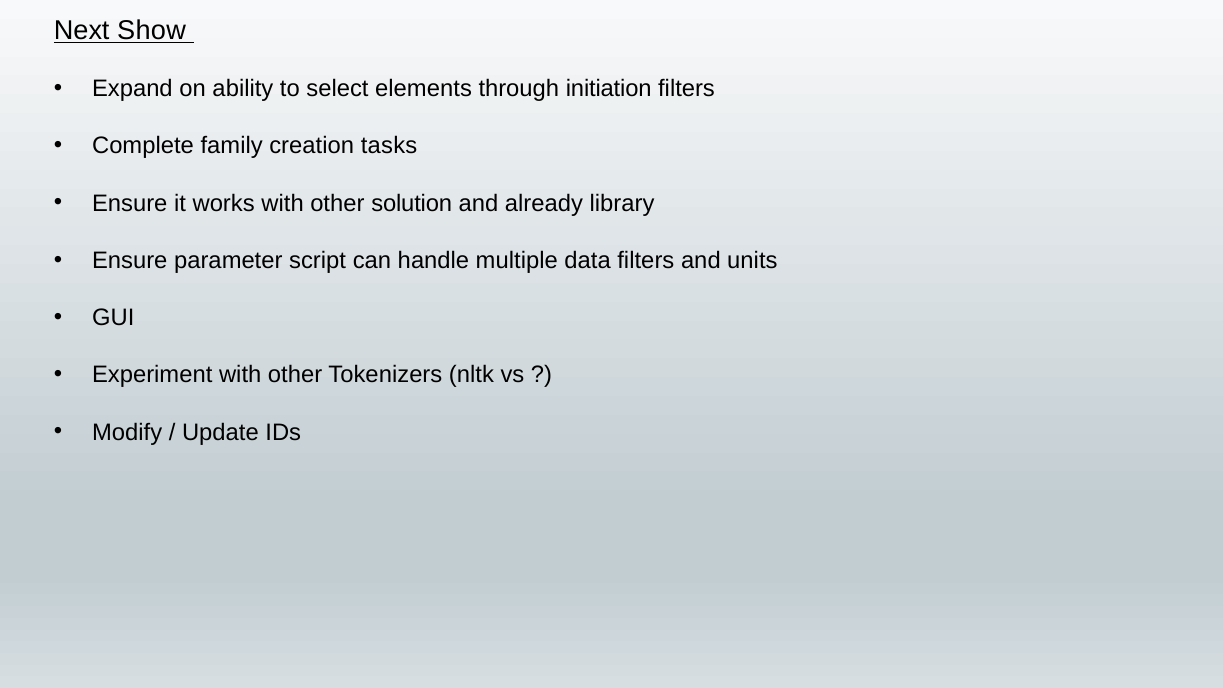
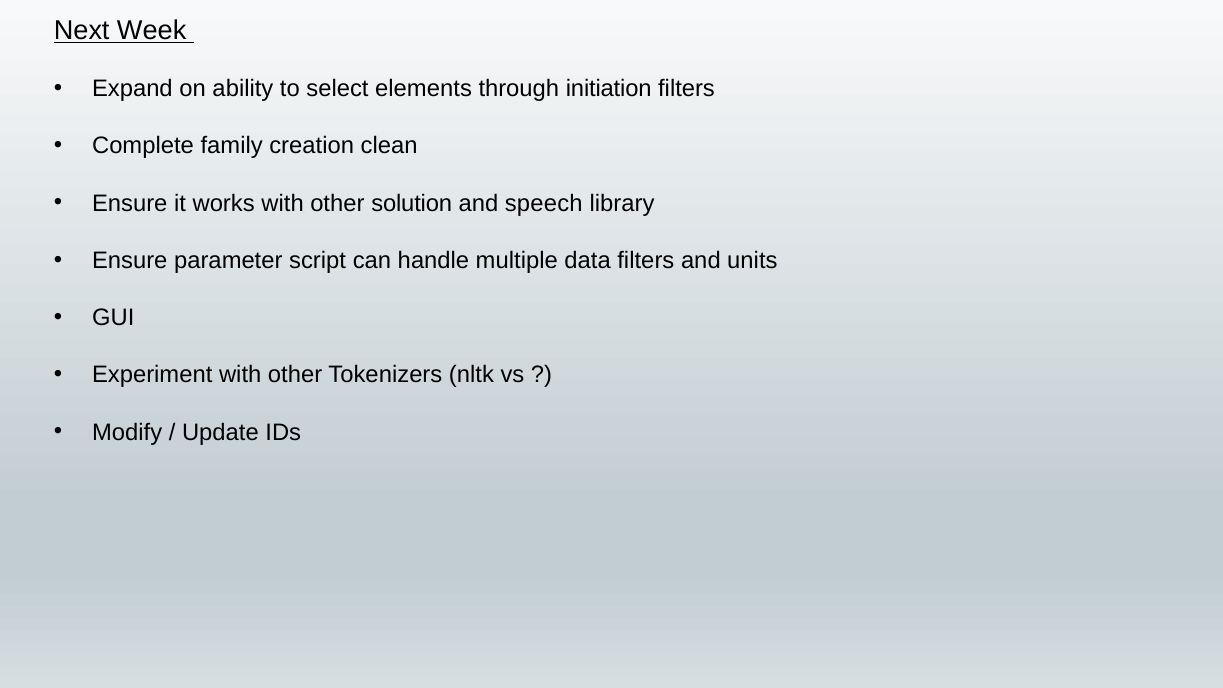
Show: Show -> Week (152, 30)
tasks: tasks -> clean (389, 146)
already: already -> speech (544, 203)
